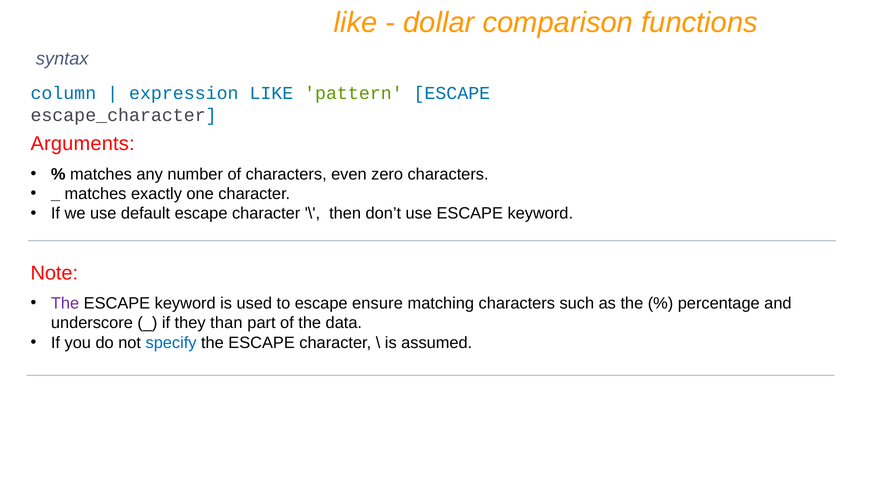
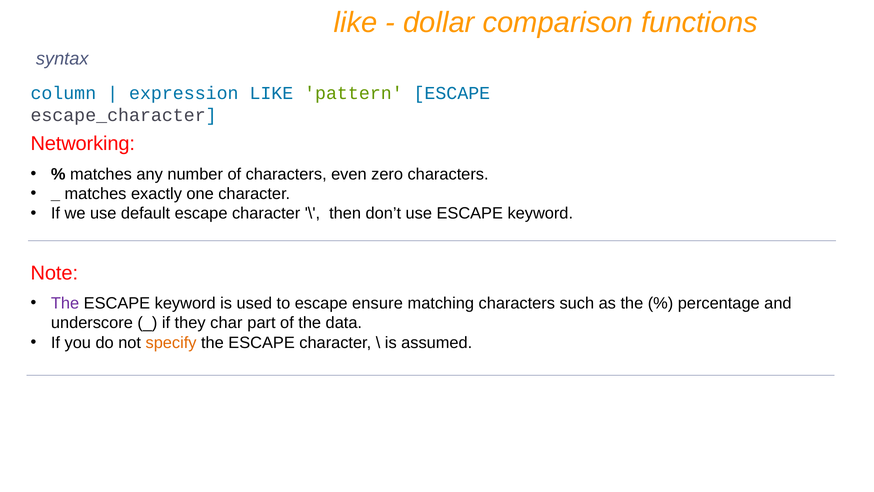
Arguments: Arguments -> Networking (83, 144)
than: than -> char (226, 323)
specify colour: blue -> orange (171, 342)
